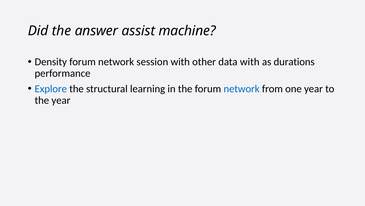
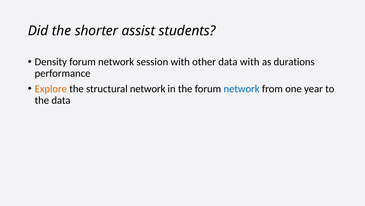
answer: answer -> shorter (96, 31)
machine: machine -> students (187, 31)
Explore colour: blue -> orange (51, 89)
structural learning: learning -> network (148, 89)
the year: year -> data (61, 100)
